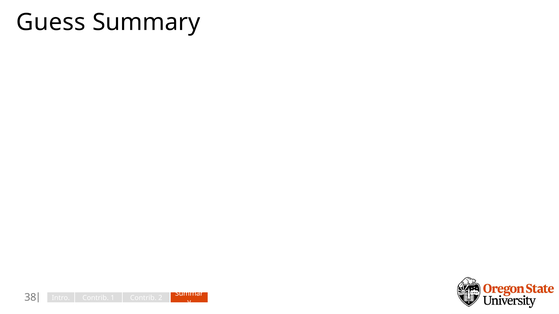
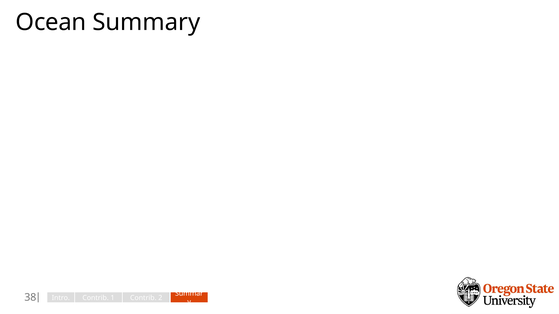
Guess: Guess -> Ocean (51, 22)
